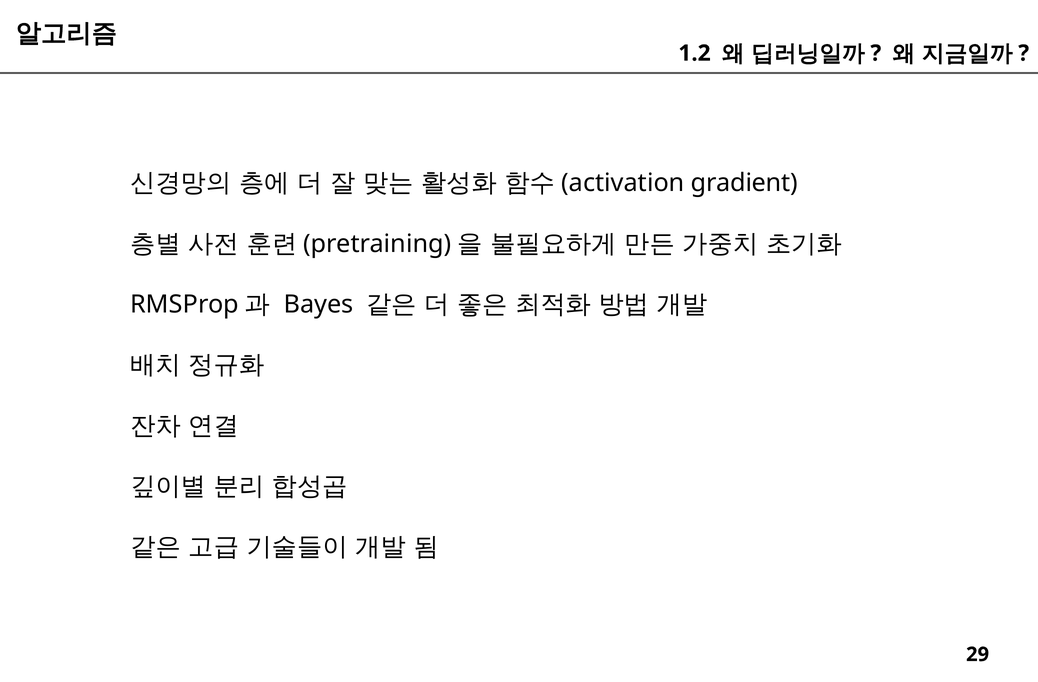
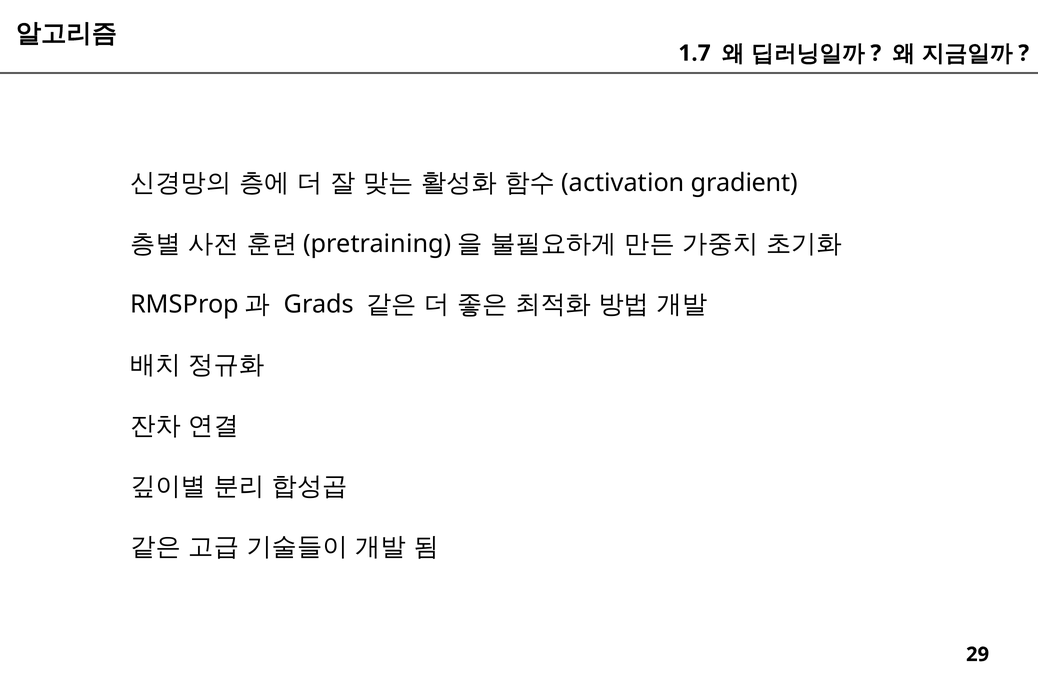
1.2: 1.2 -> 1.7 (694, 53)
Bayes: Bayes -> Grads (319, 304)
